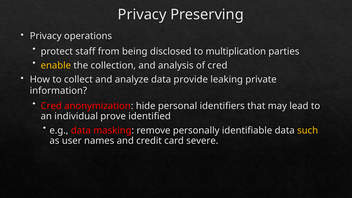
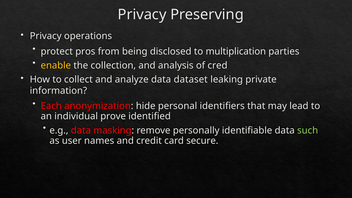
staff: staff -> pros (85, 51)
provide: provide -> dataset (191, 79)
Cred: Cred -> Each (51, 106)
such colour: yellow -> light green (308, 130)
severe: severe -> secure (202, 141)
